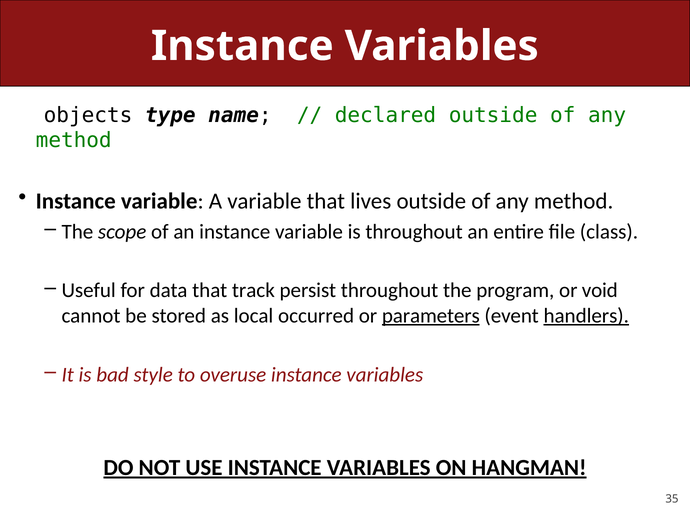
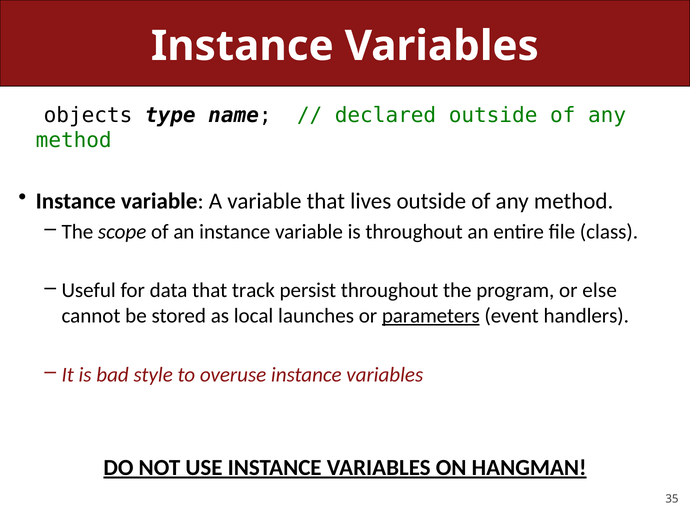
void: void -> else (600, 291)
occurred: occurred -> launches (316, 316)
handlers underline: present -> none (586, 316)
